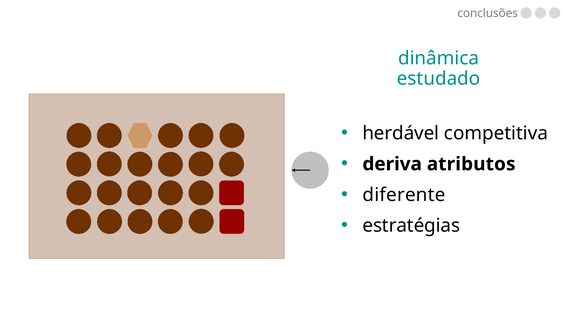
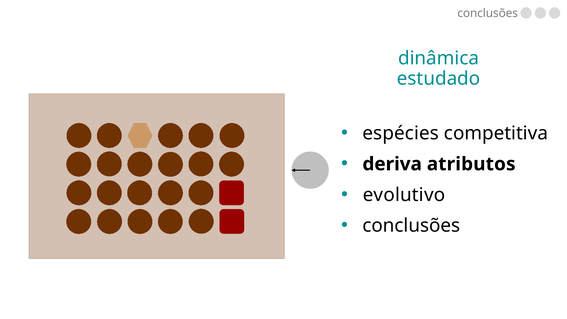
herdável: herdável -> espécies (401, 133)
diferente: diferente -> evolutivo (404, 195)
estratégias: estratégias -> conclusões (411, 226)
